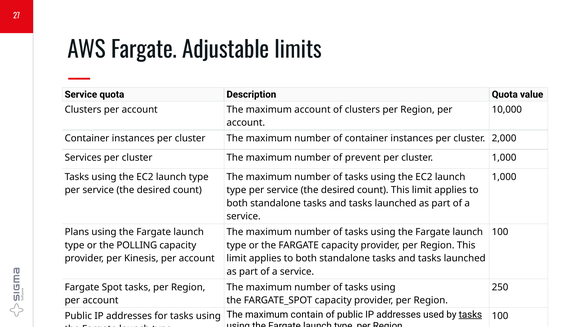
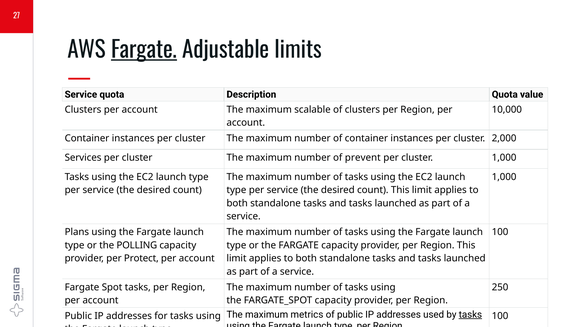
Fargate underline: none -> present (144, 50)
maximum account: account -> scalable (312, 109)
Kinesis: Kinesis -> Protect (141, 258)
contain: contain -> metrics (307, 314)
